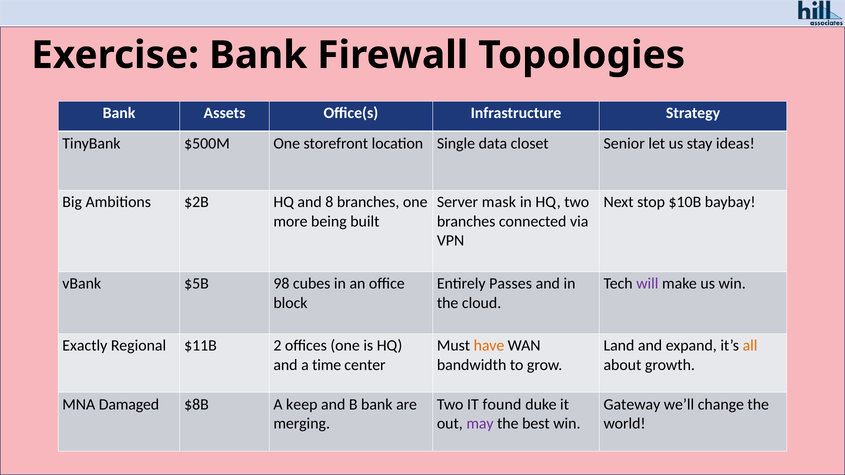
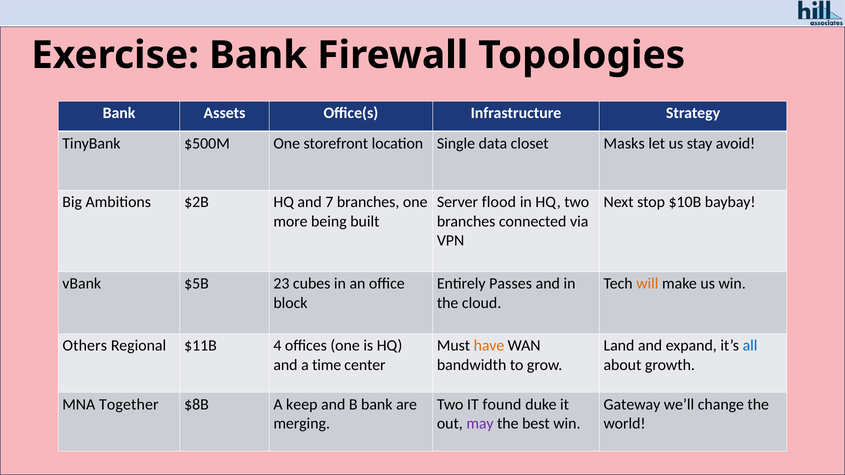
Senior: Senior -> Masks (624, 143)
ideas: ideas -> avoid (735, 143)
8: 8 -> 7 (329, 202)
mask: mask -> flood (499, 202)
98: 98 -> 23 (281, 284)
will colour: purple -> orange (647, 284)
Exactly: Exactly -> Others (85, 346)
2: 2 -> 4 (277, 346)
all colour: orange -> blue (750, 346)
Damaged: Damaged -> Together (129, 405)
